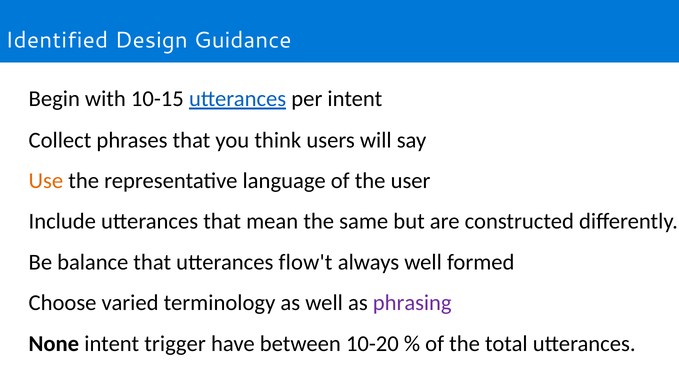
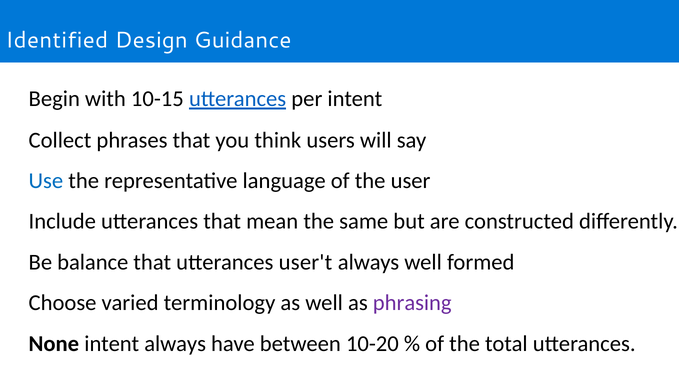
Use colour: orange -> blue (46, 181)
flow't: flow't -> user't (305, 262)
intent trigger: trigger -> always (175, 344)
